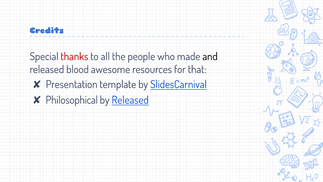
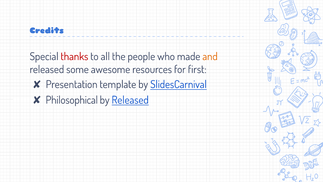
and colour: black -> orange (210, 56)
blood: blood -> some (77, 69)
that: that -> first (197, 69)
